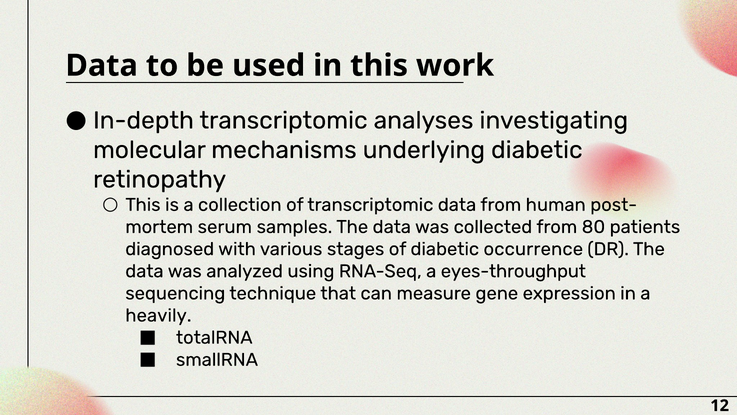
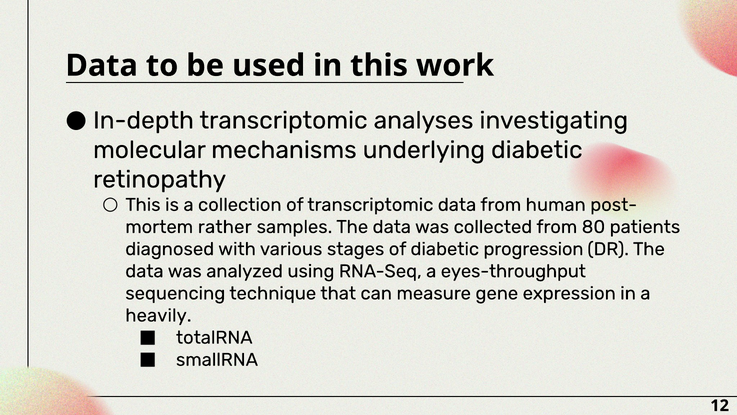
serum: serum -> rather (225, 227)
occurrence: occurrence -> progression (533, 249)
